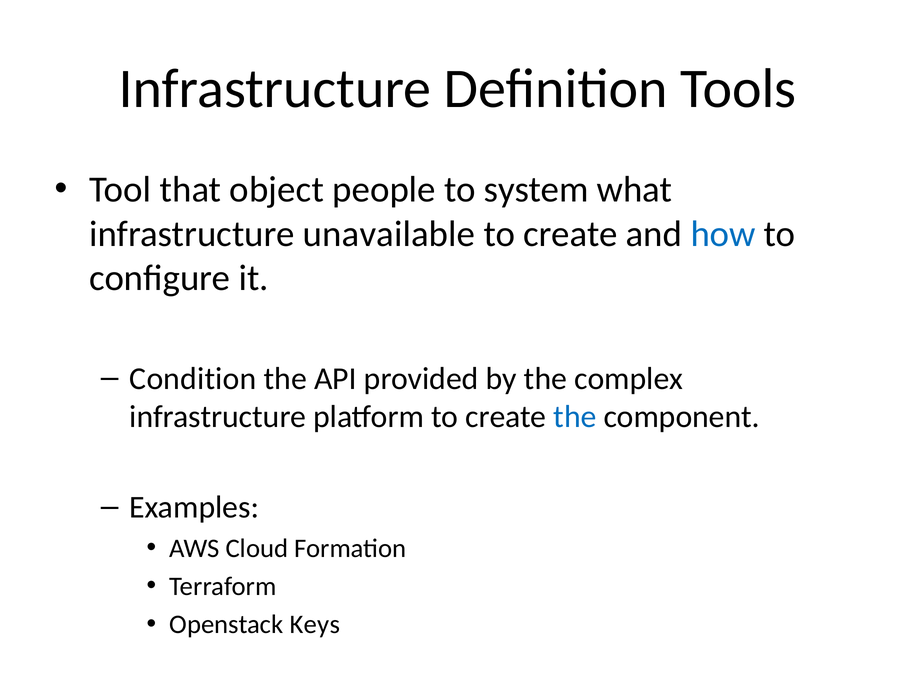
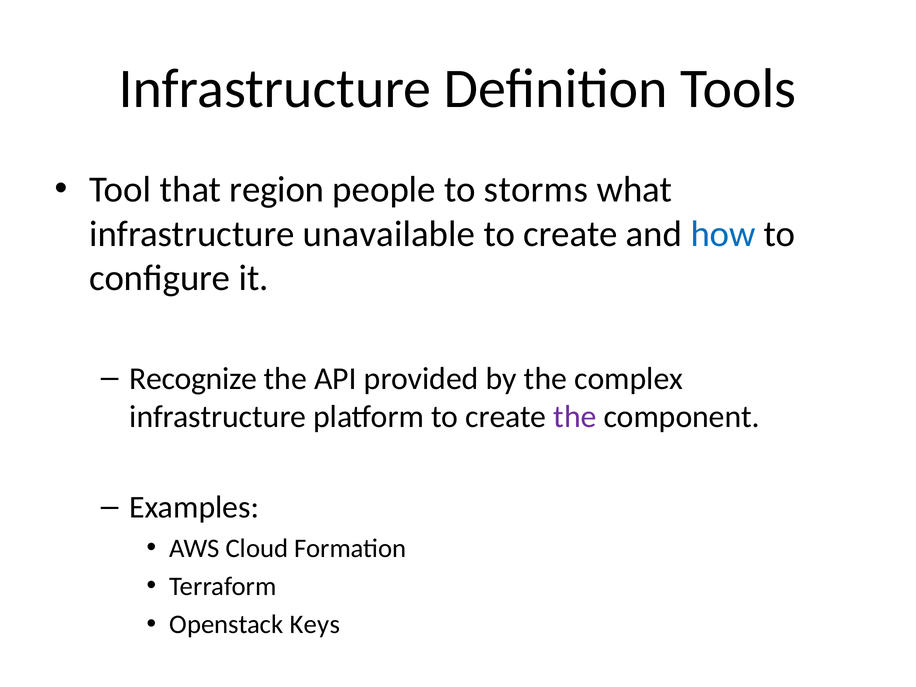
object: object -> region (277, 190)
system: system -> storms (536, 190)
Condition: Condition -> Recognize (193, 379)
the colour: blue -> purple (575, 417)
